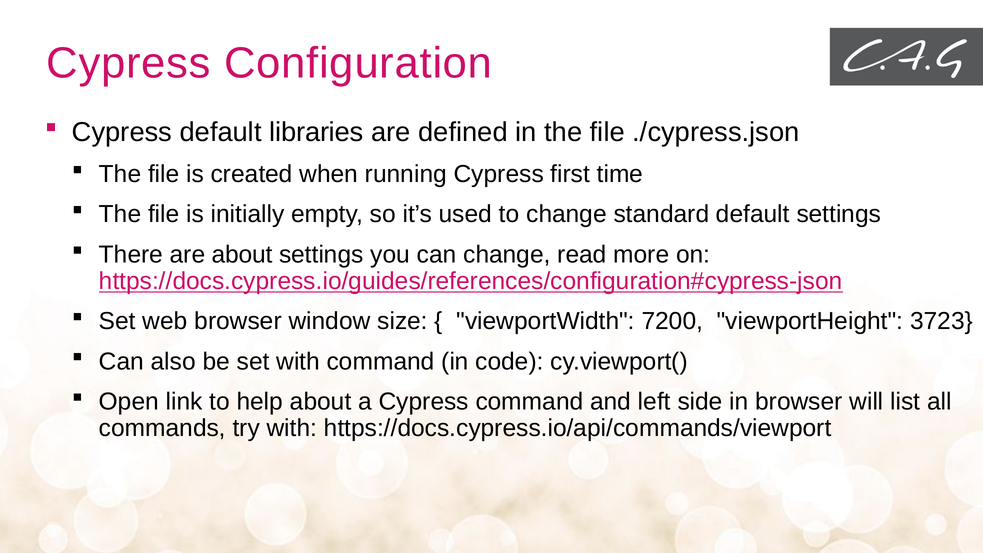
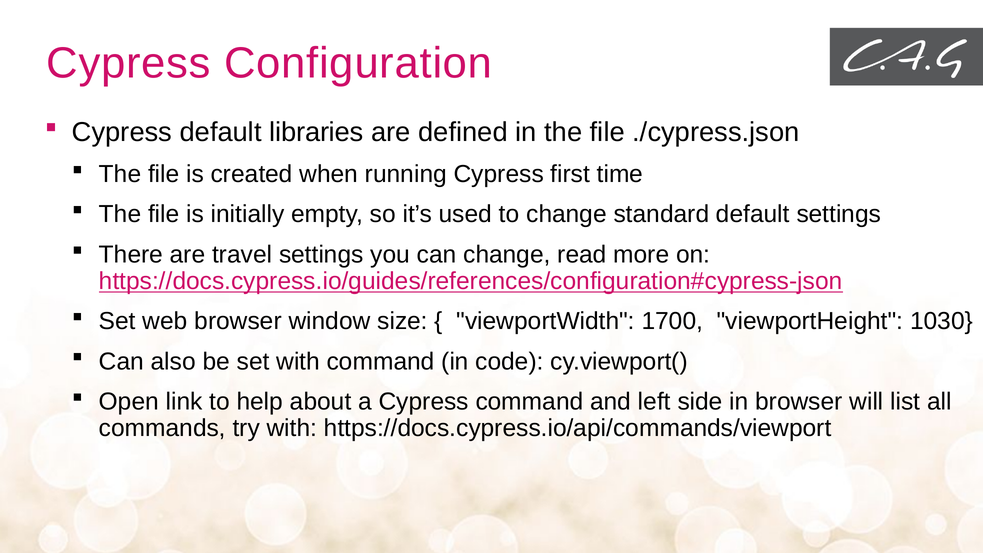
are about: about -> travel (242, 255)
7200: 7200 -> 1700 (672, 321)
3723: 3723 -> 1030 (941, 321)
